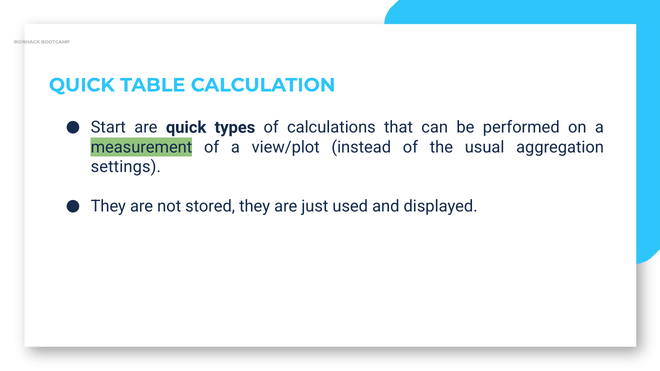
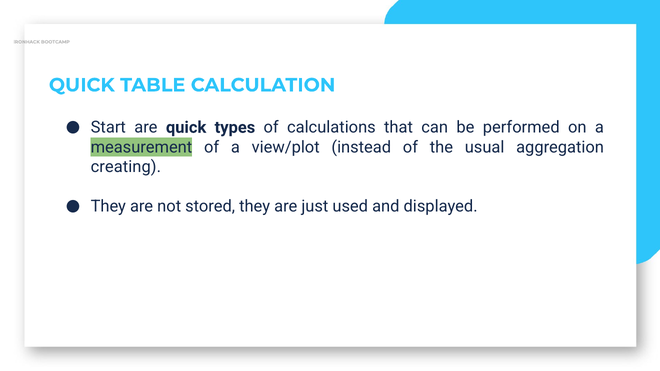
settings: settings -> creating (126, 167)
